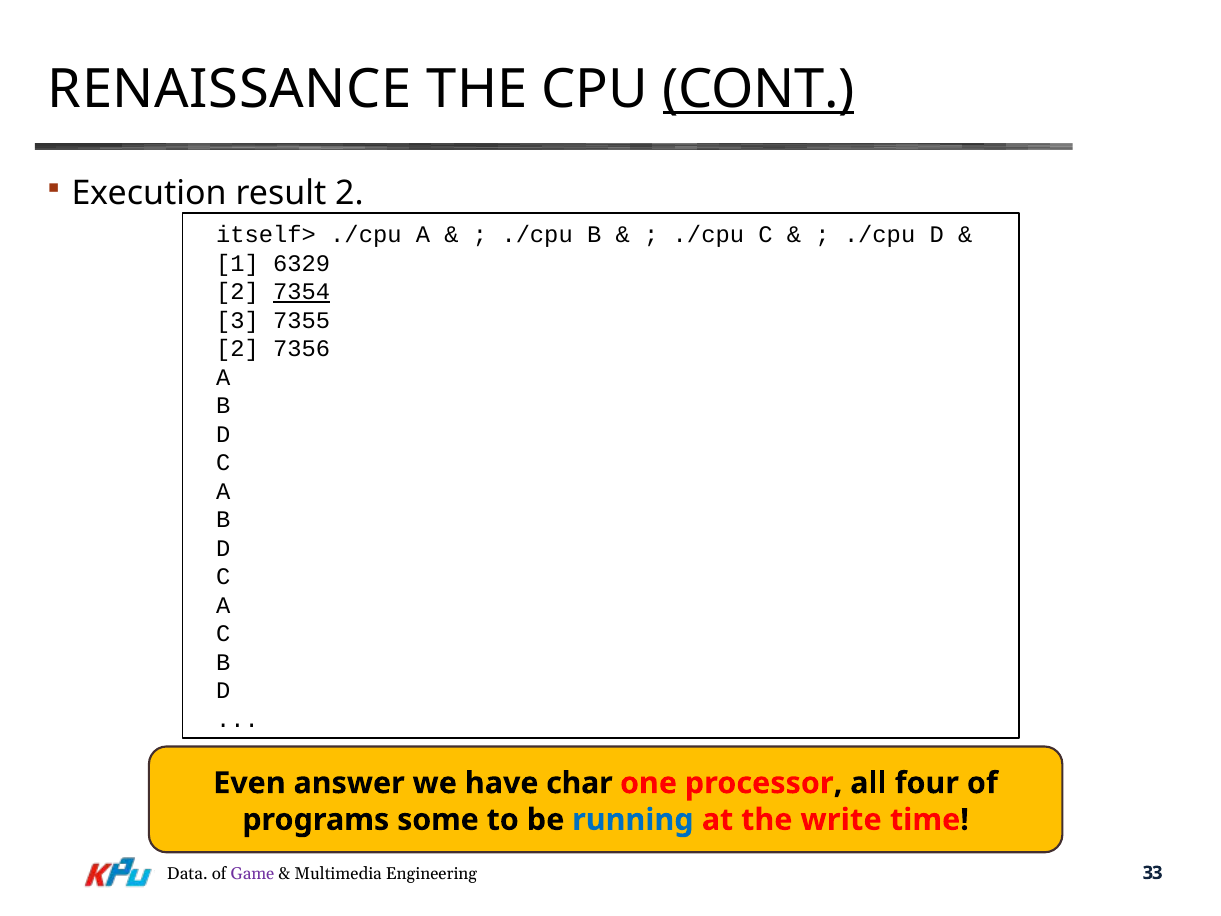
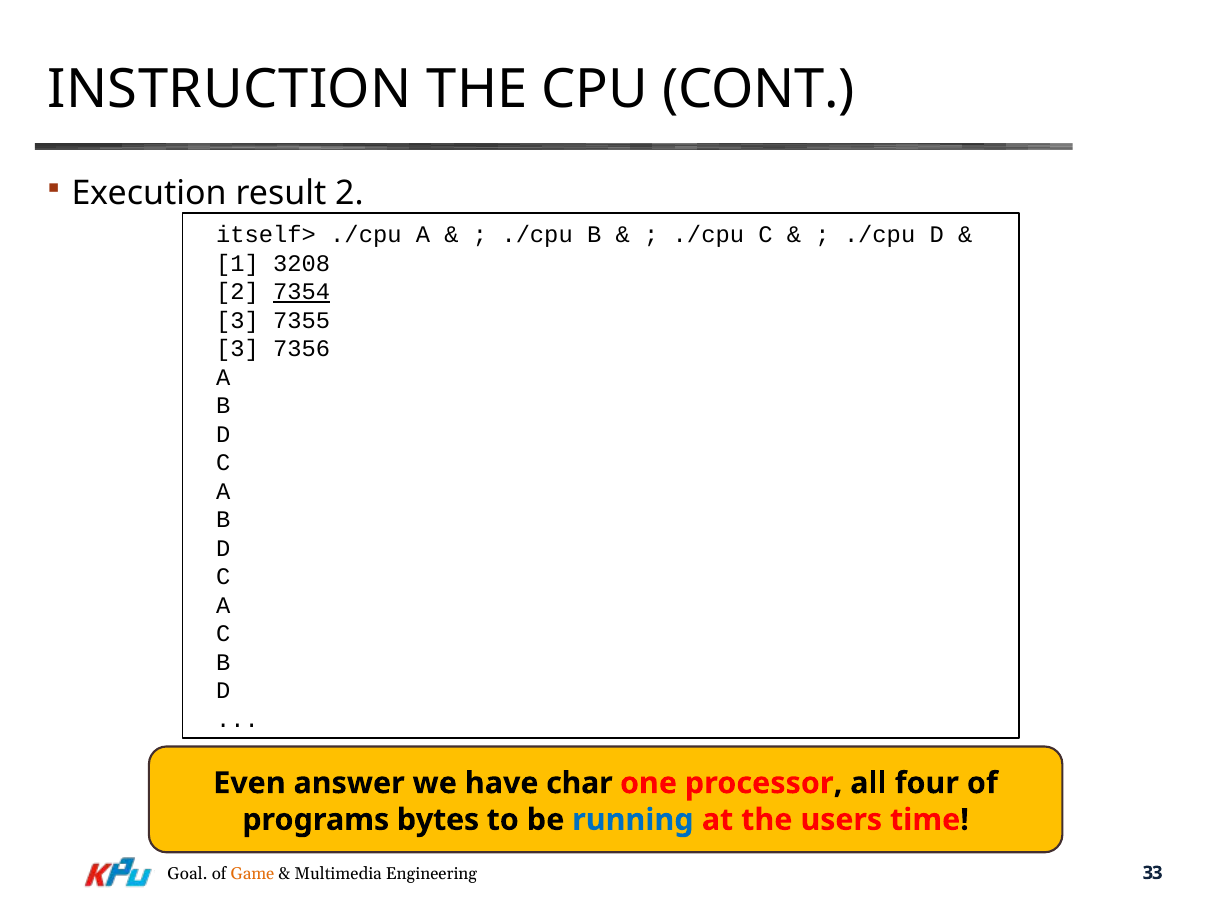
RENAISSANCE: RENAISSANCE -> INSTRUCTION (230, 89)
CONT underline: present -> none (758, 89)
6329: 6329 -> 3208 (302, 263)
2: 2 -> 3 (237, 349)
some: some -> bytes (438, 820)
write: write -> users (841, 820)
Data: Data -> Goal (187, 874)
Game colour: purple -> orange (252, 874)
